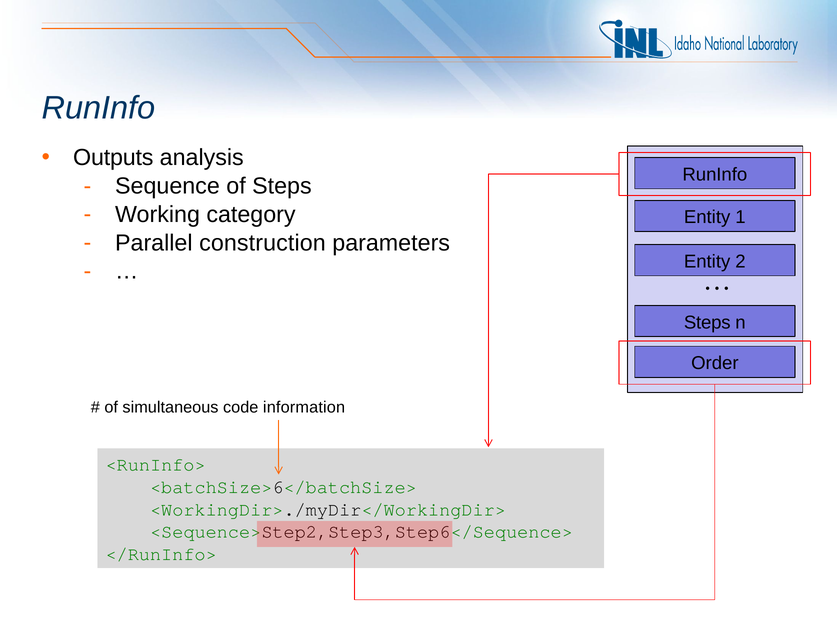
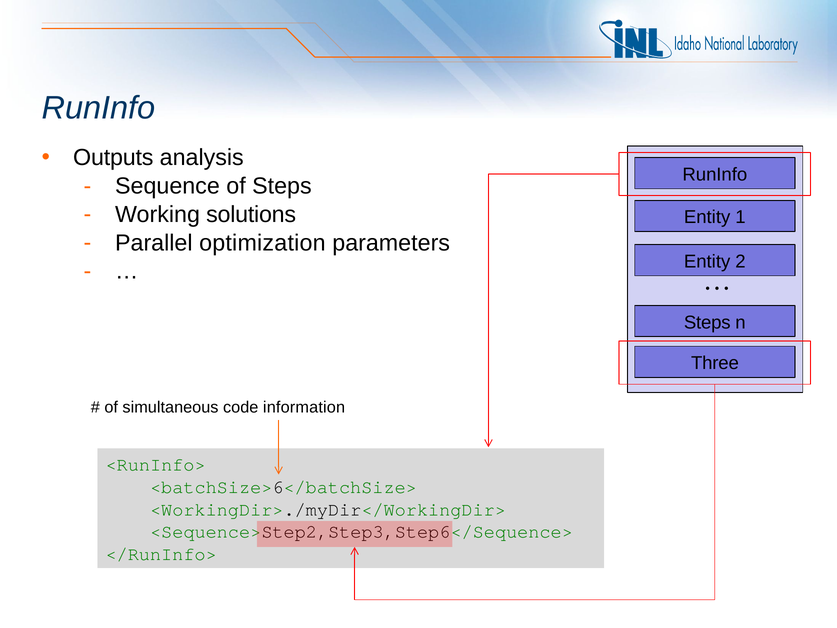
category: category -> solutions (251, 214)
construction: construction -> optimization (262, 243)
Order: Order -> Three (715, 363)
